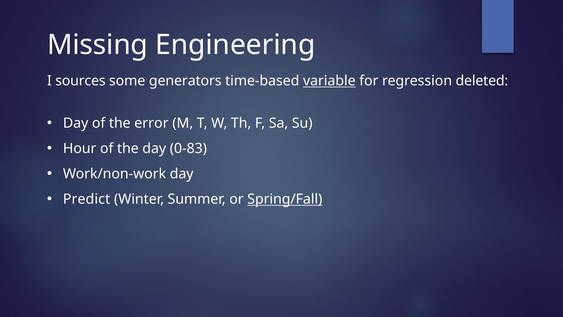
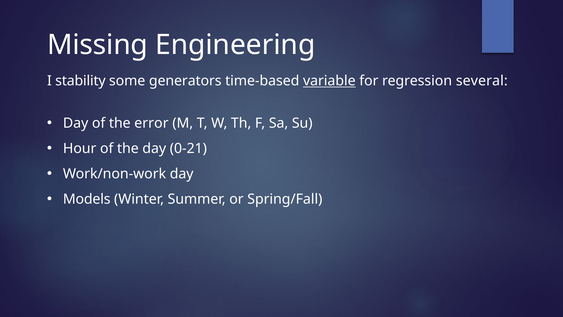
sources: sources -> stability (80, 81)
deleted: deleted -> several (482, 81)
0-83: 0-83 -> 0-21 (188, 148)
Predict: Predict -> Models (87, 199)
Spring/Fall underline: present -> none (285, 199)
